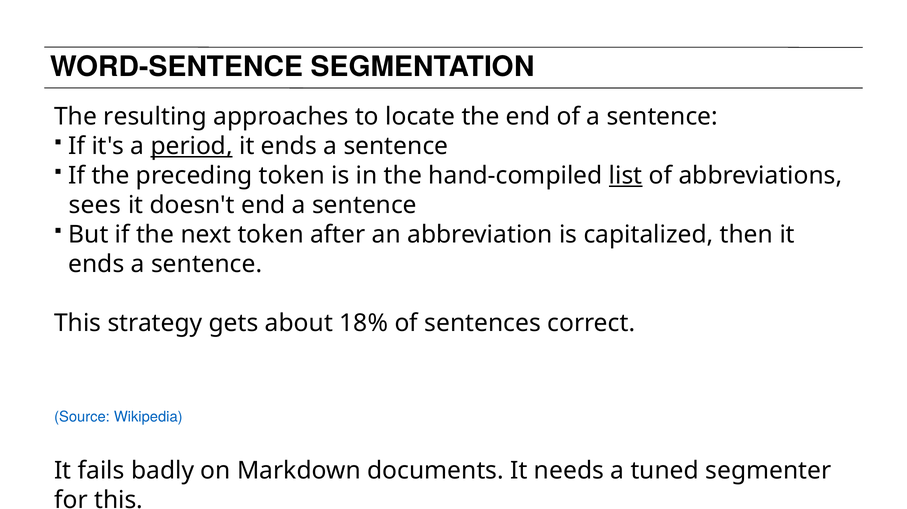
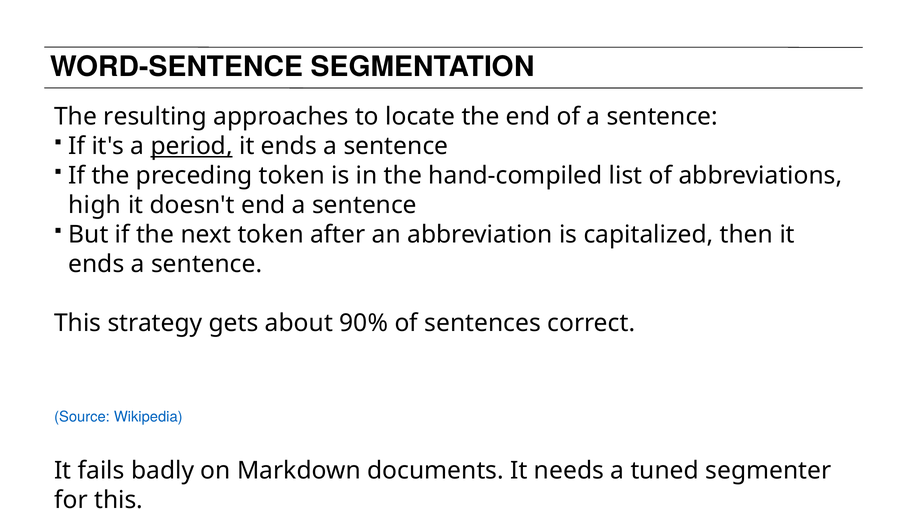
list underline: present -> none (626, 176)
sees: sees -> high (95, 205)
18%: 18% -> 90% (364, 323)
